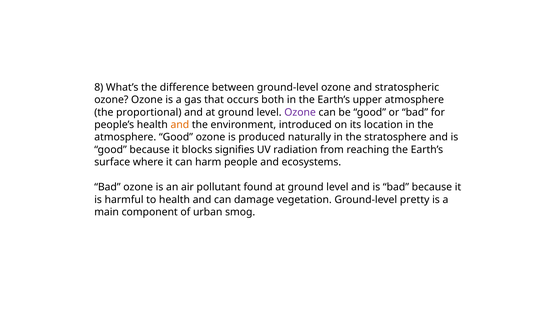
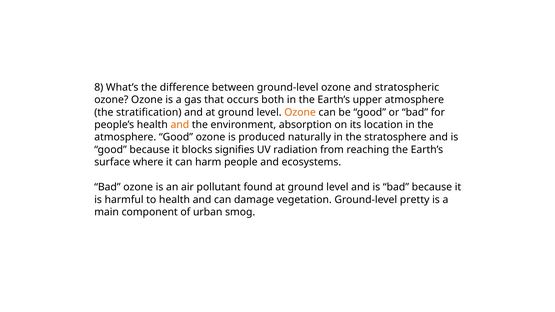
proportional: proportional -> stratification (149, 112)
Ozone colour: purple -> orange (300, 112)
introduced: introduced -> absorption (305, 125)
